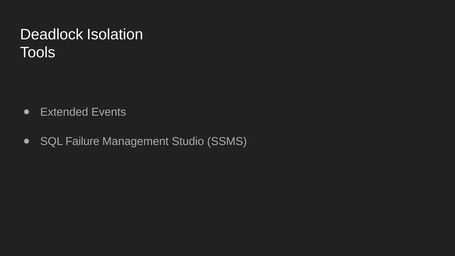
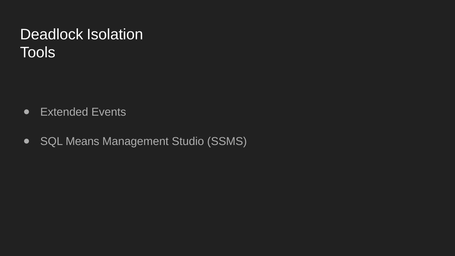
Failure: Failure -> Means (82, 141)
